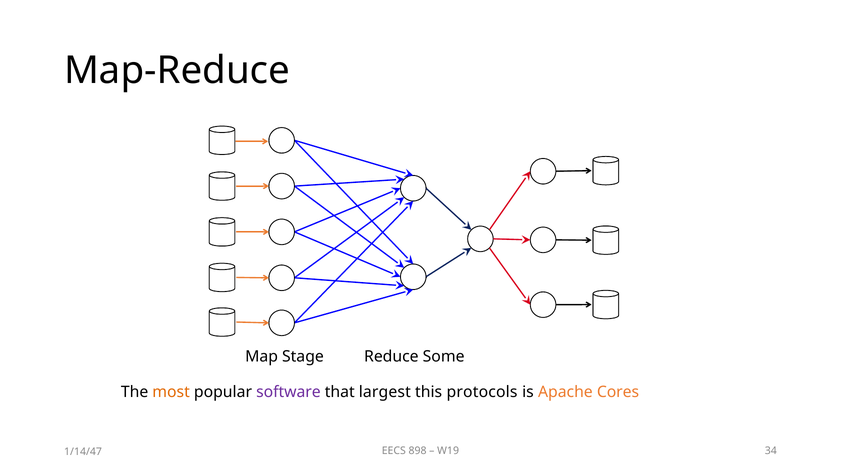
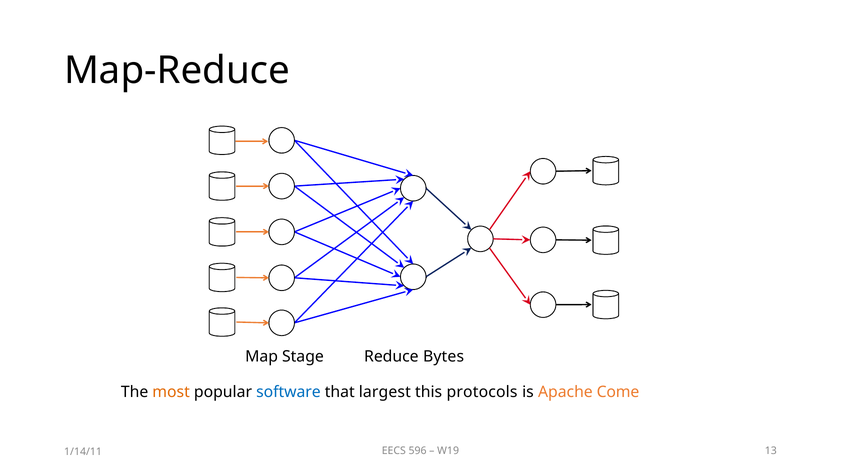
Some: Some -> Bytes (444, 356)
software colour: purple -> blue (288, 392)
Cores: Cores -> Come (618, 392)
898: 898 -> 596 (418, 451)
34: 34 -> 13 (771, 451)
1/14/47: 1/14/47 -> 1/14/11 (83, 452)
